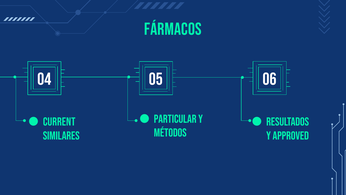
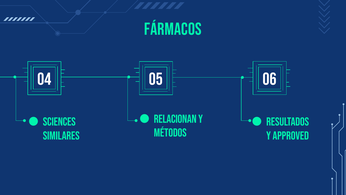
PARTICULAR: PARTICULAR -> RELACIONAN (175, 119)
CURRENT: CURRENT -> SCIENCES (59, 122)
